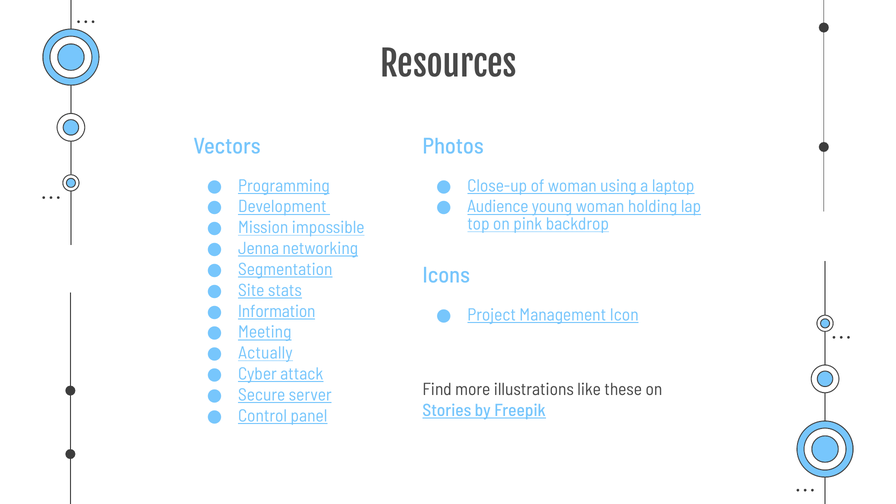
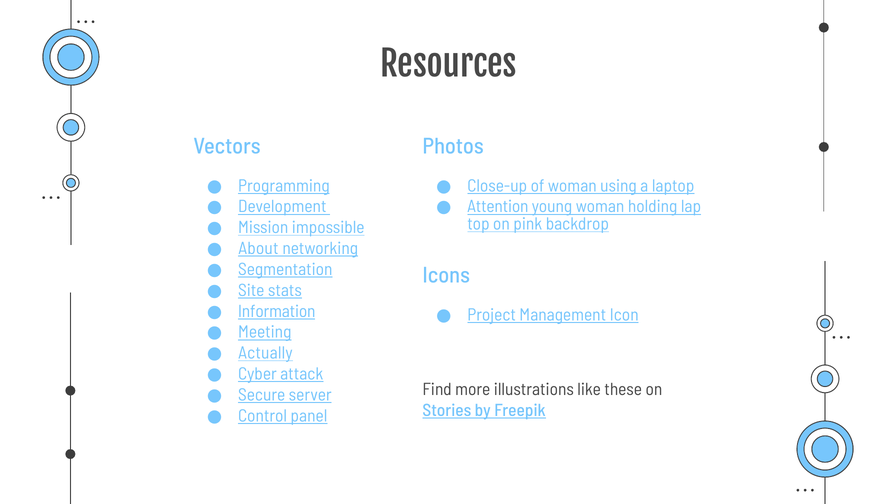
Audience: Audience -> Attention (498, 207)
Jenna: Jenna -> About (258, 249)
